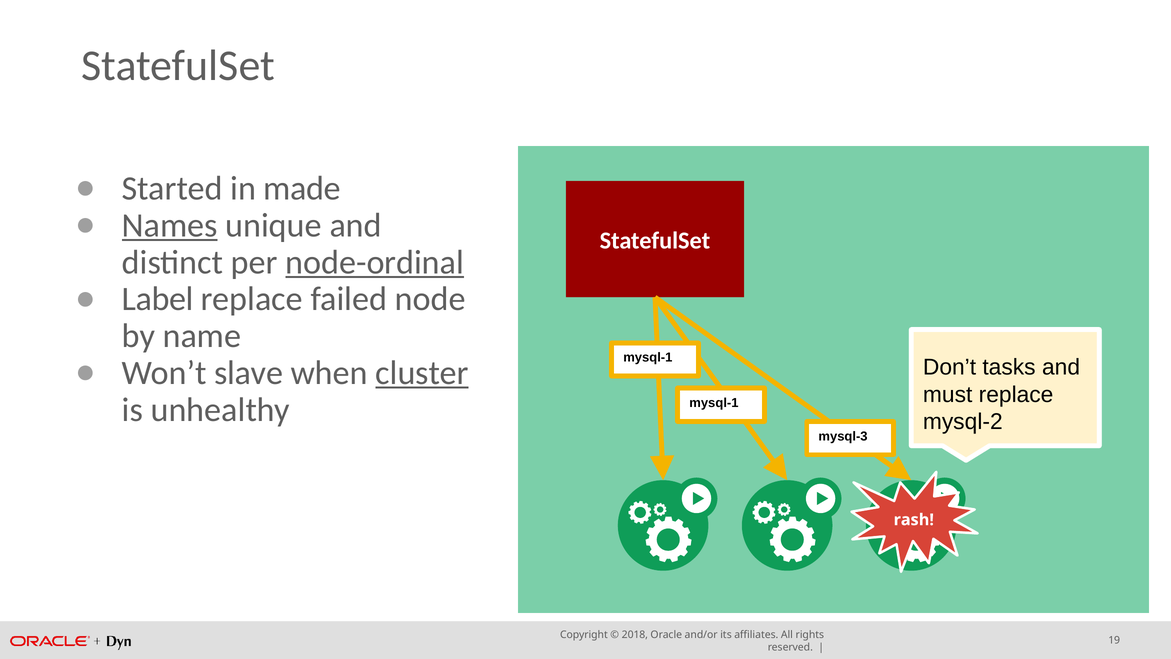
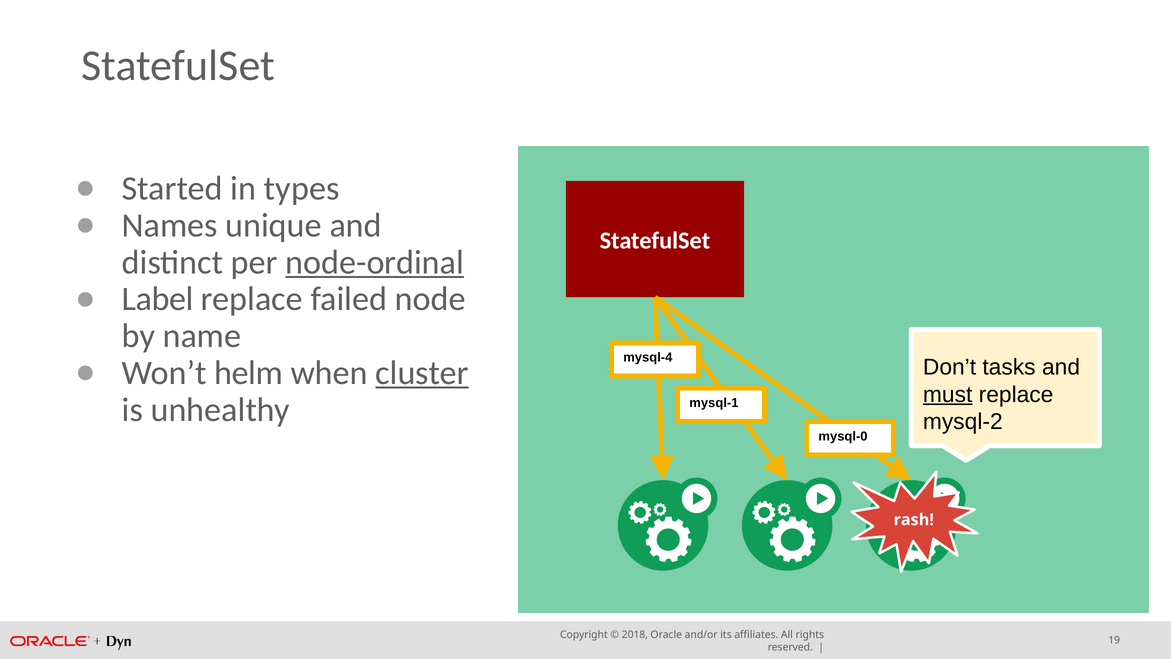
made: made -> types (302, 188)
Names underline: present -> none (170, 225)
mysql-1: mysql-1 -> mysql-4 (648, 357)
slave: slave -> helm (249, 373)
must underline: none -> present (948, 394)
mysql-3: mysql-3 -> mysql-0 (843, 436)
